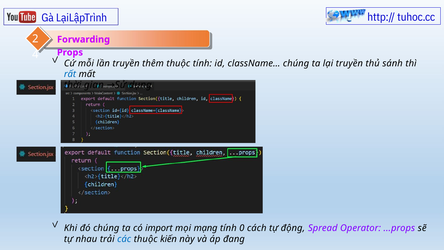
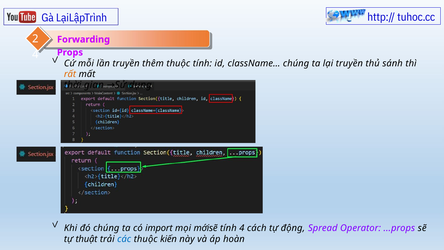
rất colour: blue -> orange (70, 74)
mạng: mạng -> mớisẽ (206, 228)
tính 0: 0 -> 4 (242, 228)
nhau: nhau -> thuật (86, 239)
đang: đang -> hoàn (234, 239)
